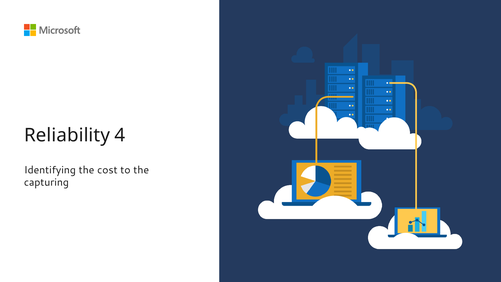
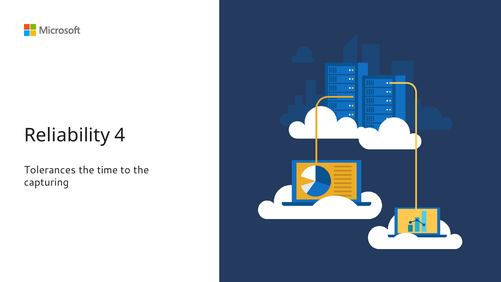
Identifying: Identifying -> Tolerances (50, 170)
cost: cost -> time (107, 170)
